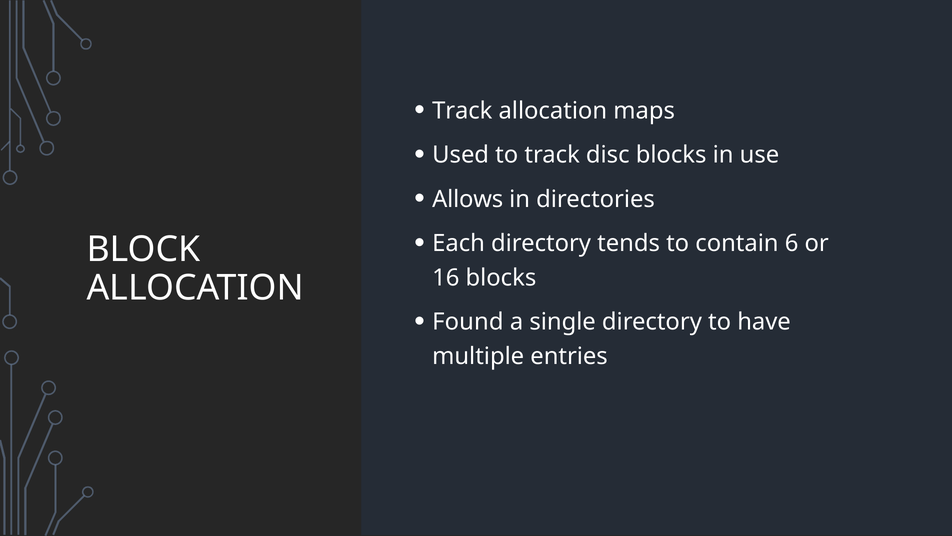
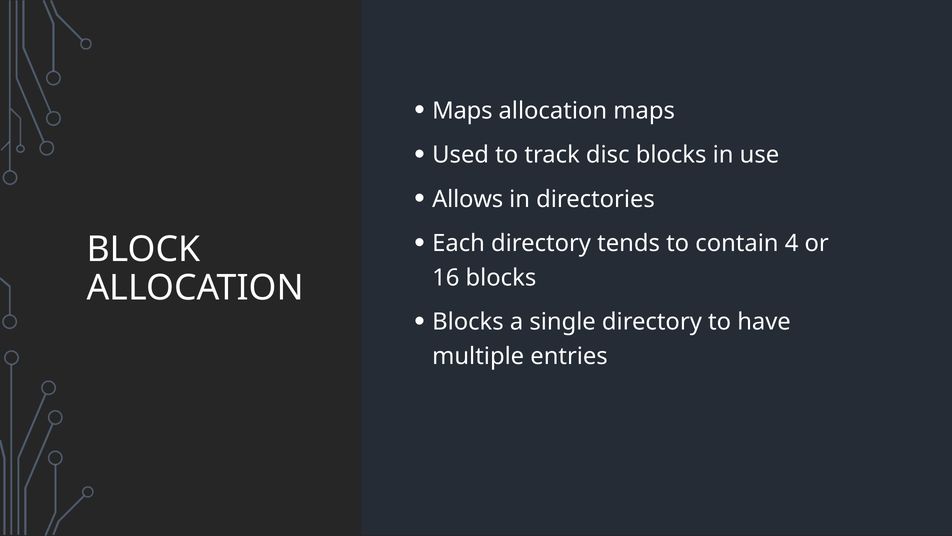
Track: Track -> Maps (462, 111)
6: 6 -> 4 (792, 243)
Found: Found -> Blocks (468, 322)
